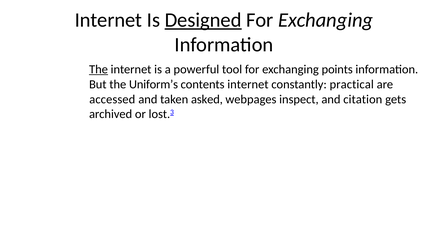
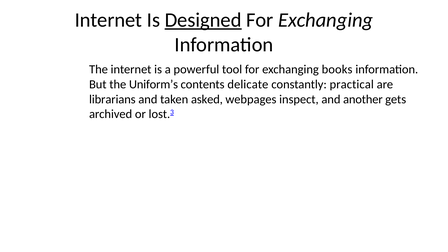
The underline: present -> none (99, 69)
points: points -> books (337, 69)
contents internet: internet -> delicate (248, 84)
accessed: accessed -> librarians (112, 99)
citation: citation -> another (363, 99)
